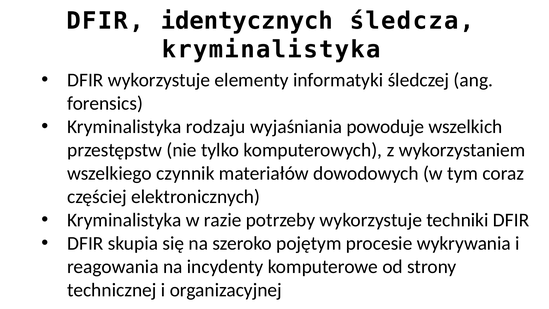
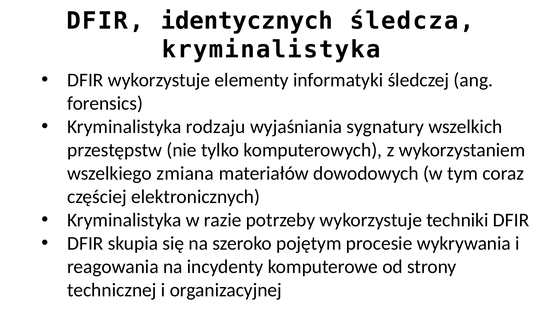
powoduje: powoduje -> sygnatury (385, 127)
czynnik: czynnik -> zmiana (185, 173)
